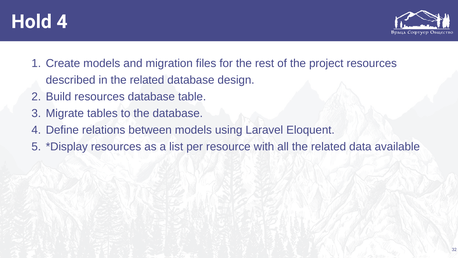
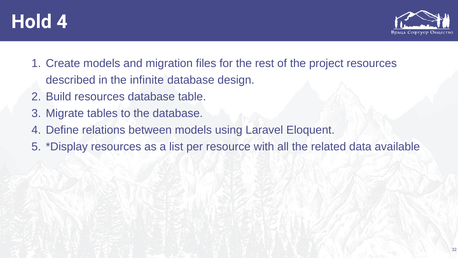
in the related: related -> infinite (147, 80)
